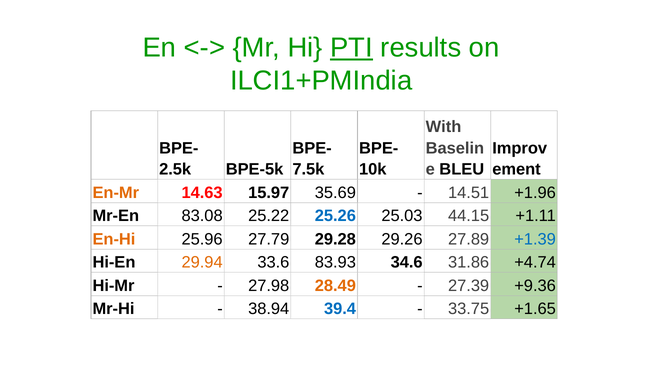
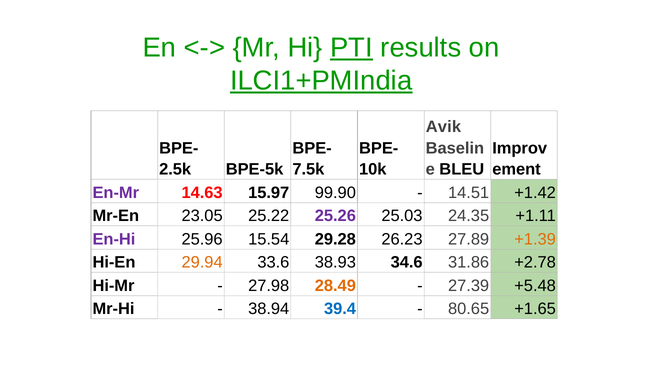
ILCI1+PMIndia underline: none -> present (321, 81)
With: With -> Avik (443, 127)
En-Mr colour: orange -> purple (116, 192)
35.69: 35.69 -> 99.90 (335, 192)
+1.96: +1.96 -> +1.42 (535, 192)
83.08: 83.08 -> 23.05 (202, 216)
25.26 colour: blue -> purple (335, 216)
44.15: 44.15 -> 24.35 (469, 216)
En-Hi colour: orange -> purple (114, 239)
27.79: 27.79 -> 15.54 (269, 239)
29.26: 29.26 -> 26.23 (402, 239)
+1.39 colour: blue -> orange (535, 239)
83.93: 83.93 -> 38.93 (335, 262)
+4.74: +4.74 -> +2.78 (535, 262)
+9.36: +9.36 -> +5.48 (535, 285)
33.75: 33.75 -> 80.65 (469, 309)
